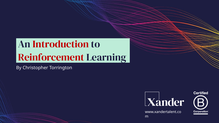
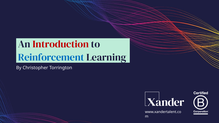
Reinforcement colour: red -> blue (51, 57)
